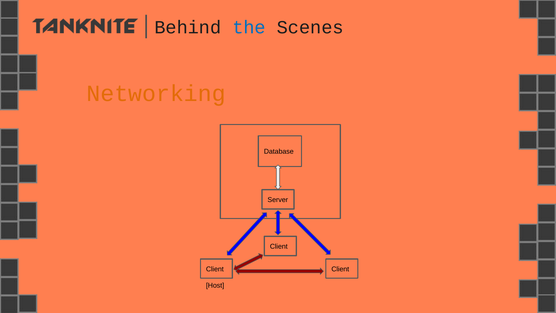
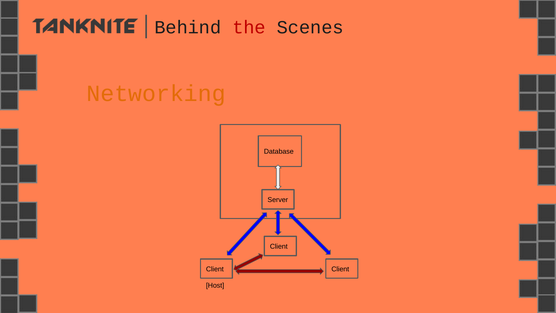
the colour: blue -> red (249, 27)
